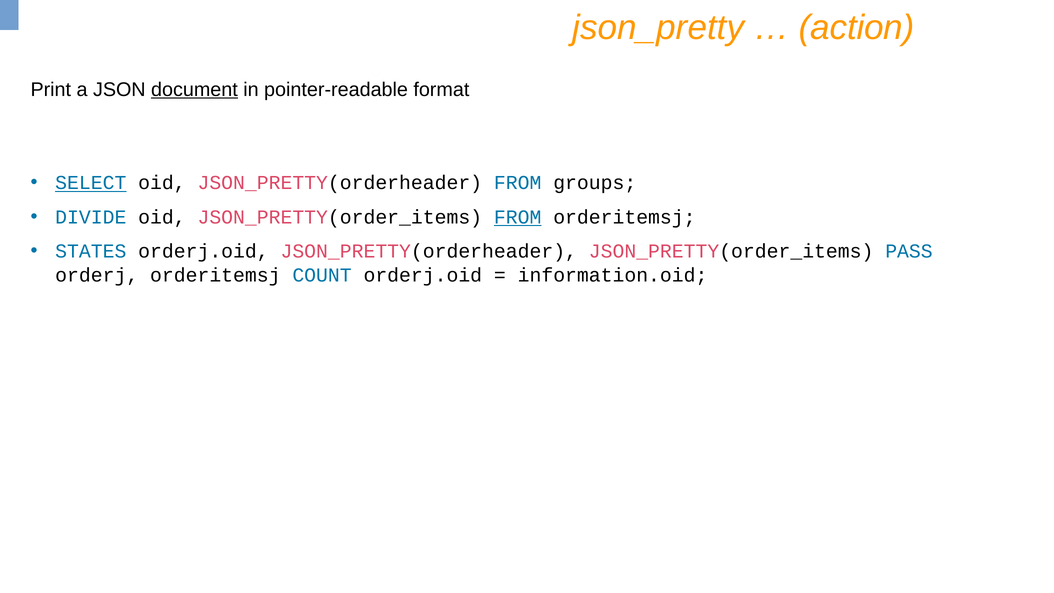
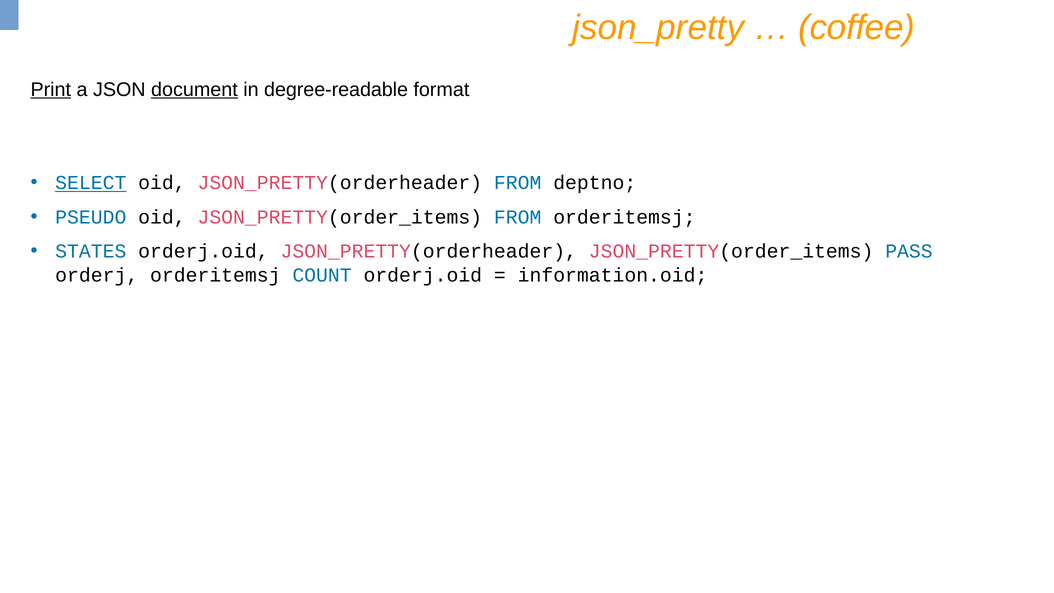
action: action -> coffee (857, 27)
Print underline: none -> present (51, 90)
pointer-readable: pointer-readable -> degree-readable (336, 90)
groups: groups -> deptno (595, 183)
DIVIDE: DIVIDE -> PSEUDO (91, 217)
FROM underline: present -> none (518, 217)
